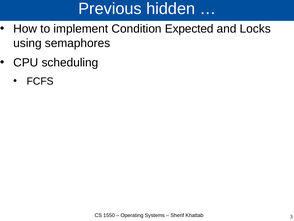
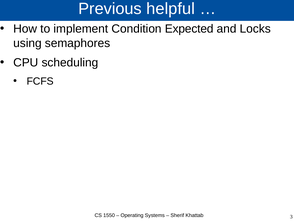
hidden: hidden -> helpful (171, 9)
